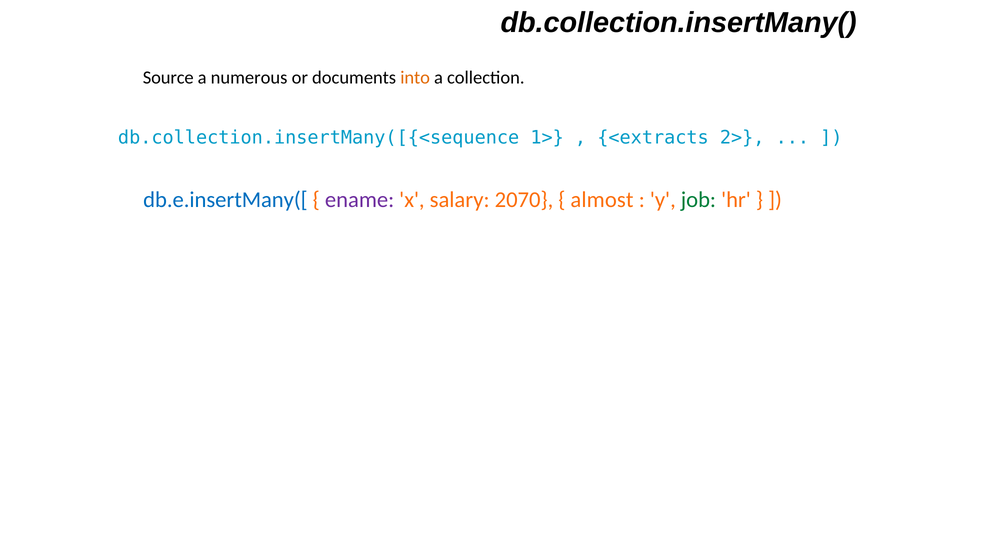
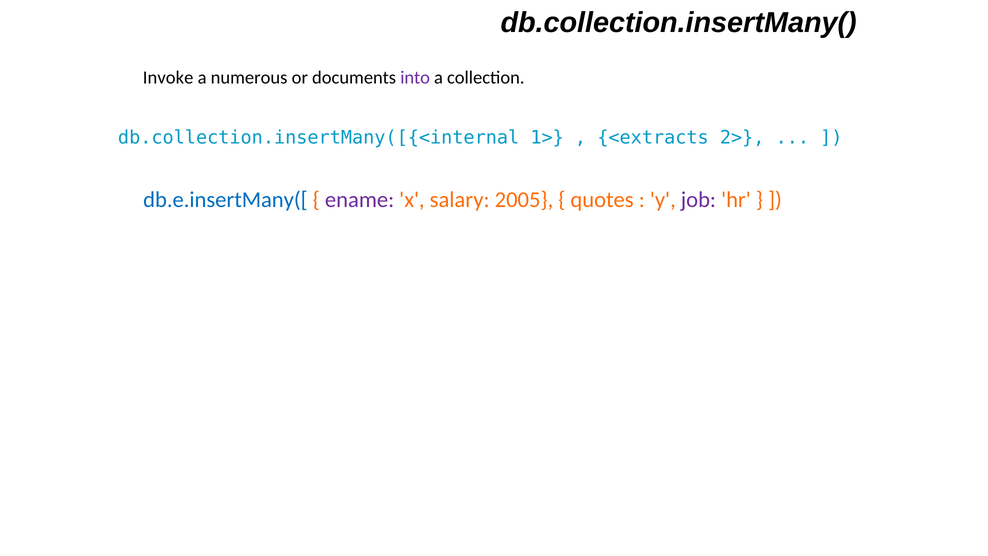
Source: Source -> Invoke (168, 78)
into colour: orange -> purple (415, 78)
db.collection.insertMany([{<sequence: db.collection.insertMany([{<sequence -> db.collection.insertMany([{<internal (319, 137)
2070: 2070 -> 2005 (524, 200)
almost: almost -> quotes (602, 200)
job colour: green -> purple (698, 200)
